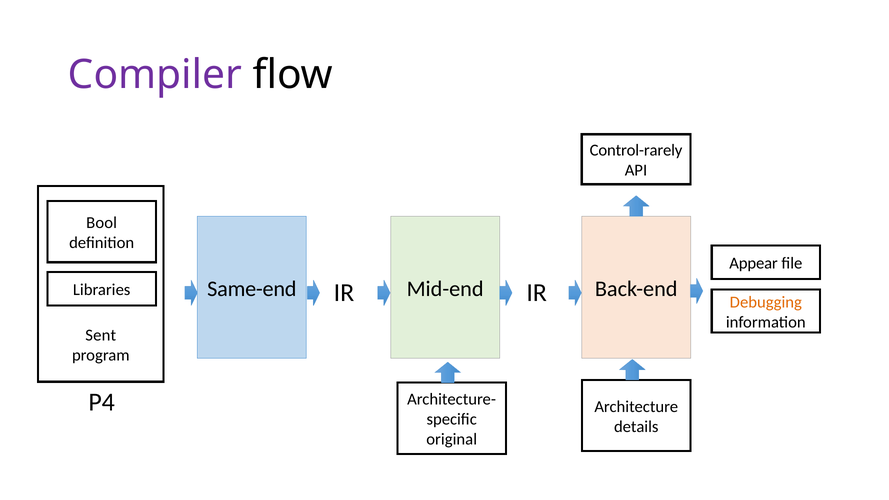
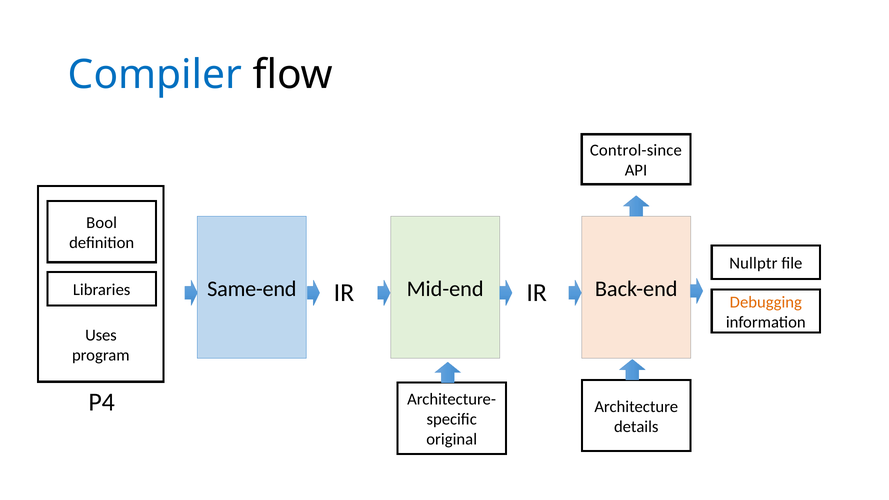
Compiler colour: purple -> blue (155, 75)
Control-rarely: Control-rarely -> Control-since (636, 150)
Appear: Appear -> Nullptr (753, 264)
Sent: Sent -> Uses (101, 335)
